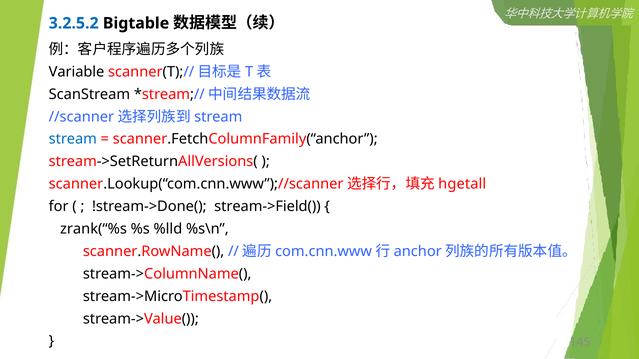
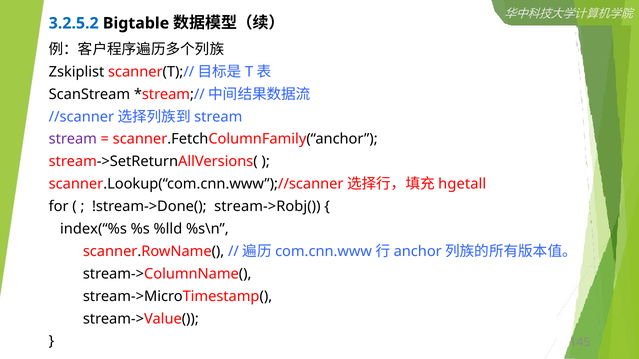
Variable: Variable -> Zskiplist (77, 72)
stream colour: blue -> purple (73, 139)
stream->Field(: stream->Field( -> stream->Robj( (267, 207)
zrank(“%s: zrank(“%s -> index(“%s (93, 229)
